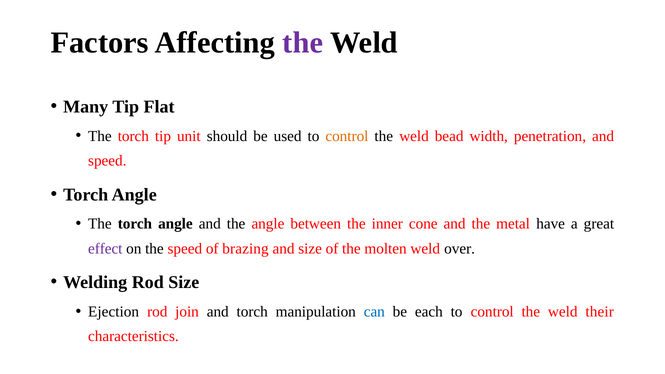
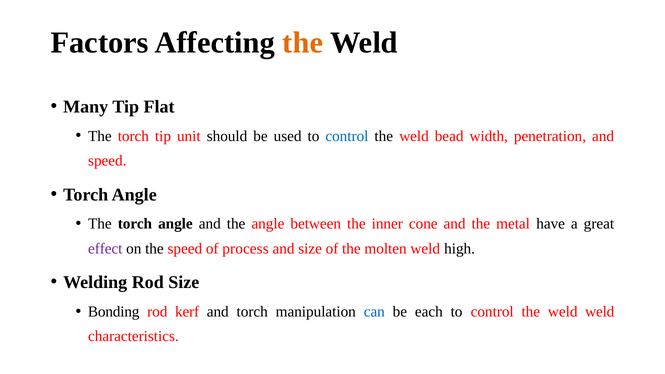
the colour: purple -> orange (303, 43)
control colour: orange -> blue (347, 136)
brazing: brazing -> process (246, 249)
over: over -> high (460, 249)
Ejection: Ejection -> Bonding (114, 312)
join: join -> kerf (187, 312)
weld their: their -> weld (600, 312)
